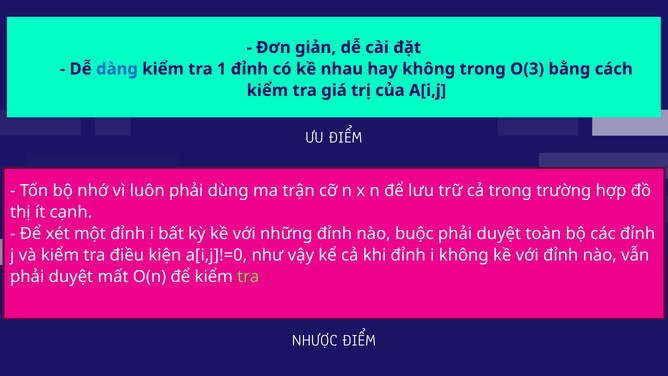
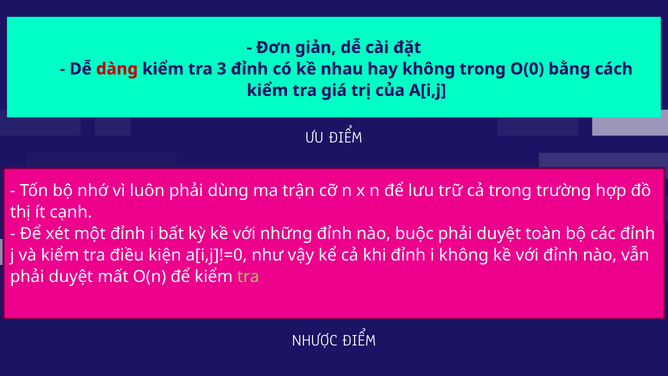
dàng colour: blue -> red (117, 69)
1: 1 -> 3 (222, 69)
O(3: O(3 -> O(0 (527, 69)
